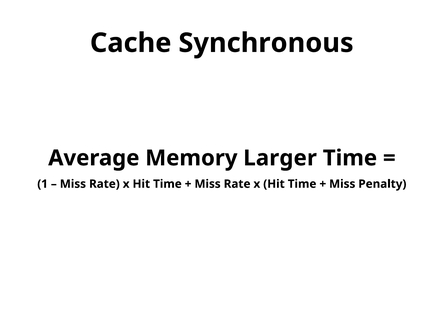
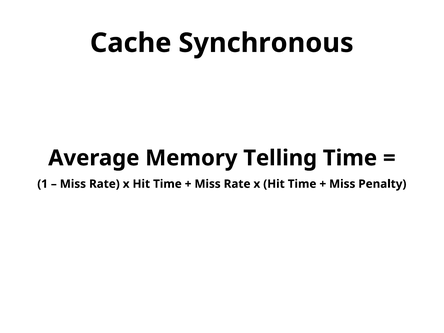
Larger: Larger -> Telling (280, 158)
